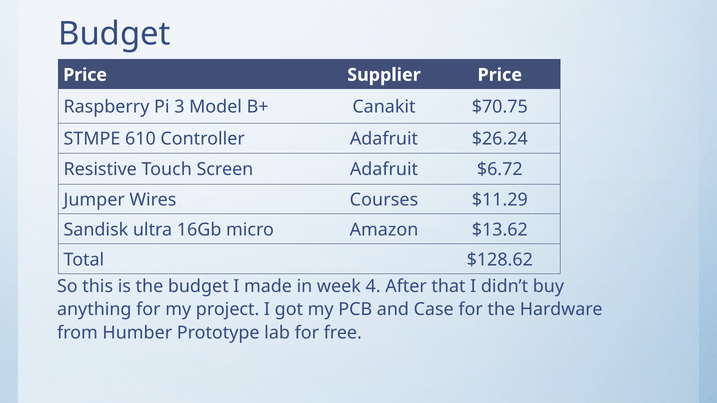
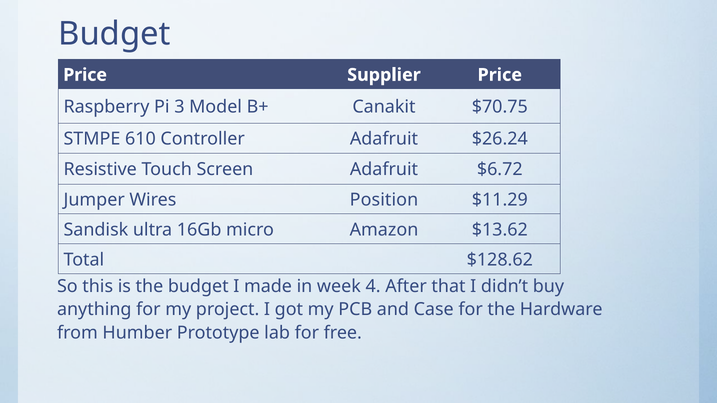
Courses: Courses -> Position (384, 200)
